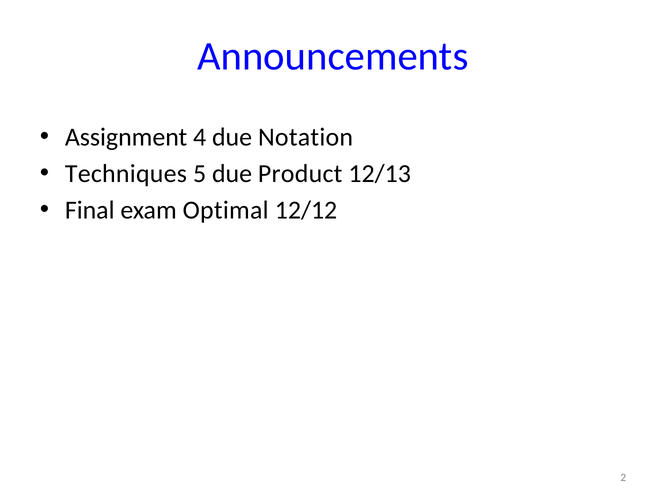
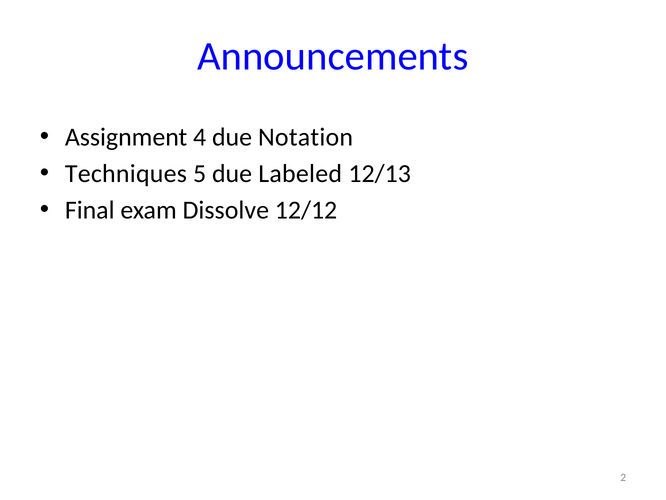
Product: Product -> Labeled (300, 173)
Optimal: Optimal -> Dissolve (226, 210)
